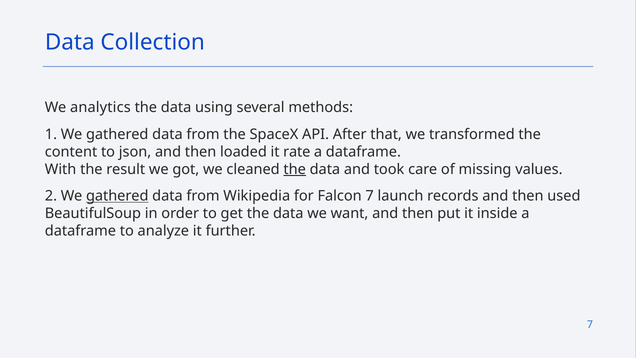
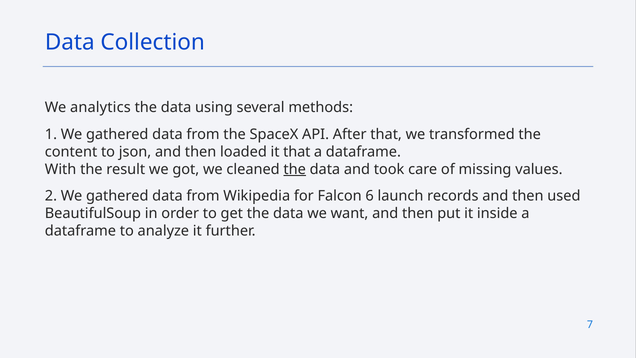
it rate: rate -> that (297, 152)
gathered underline: present -> none (117, 196)
Falcon 7: 7 -> 6 (370, 196)
